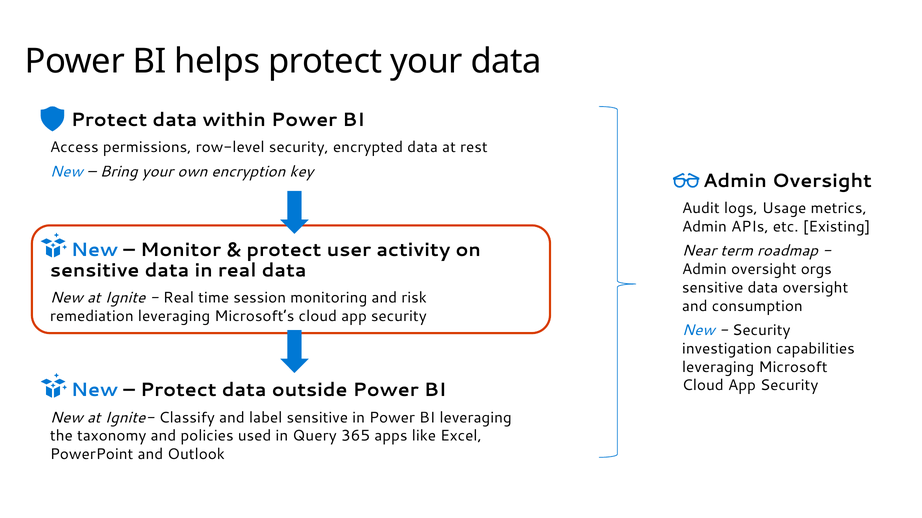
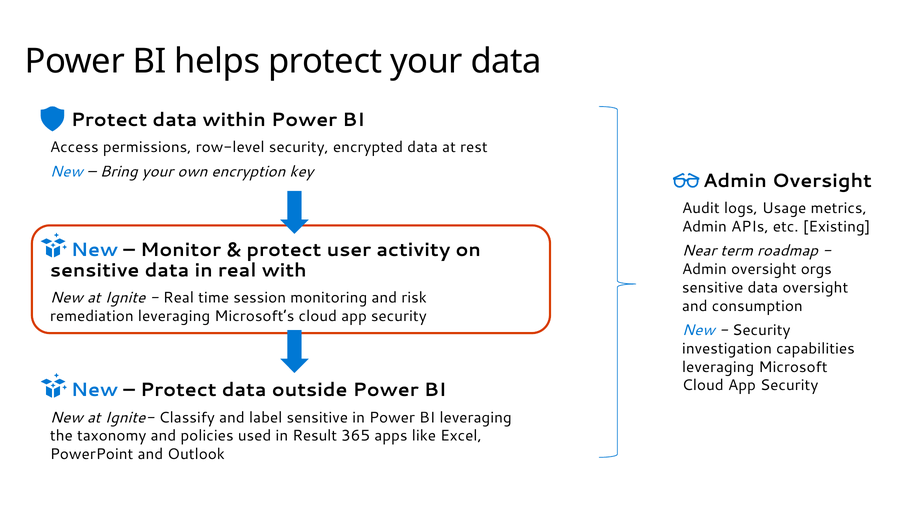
real data: data -> with (284, 271)
Query: Query -> Result (315, 436)
